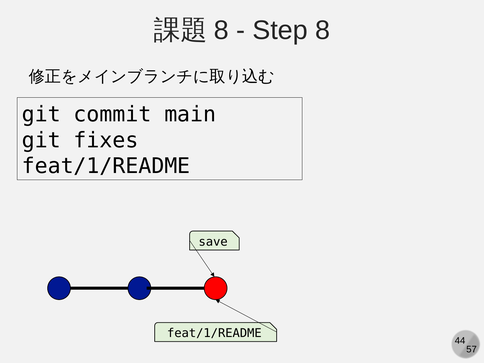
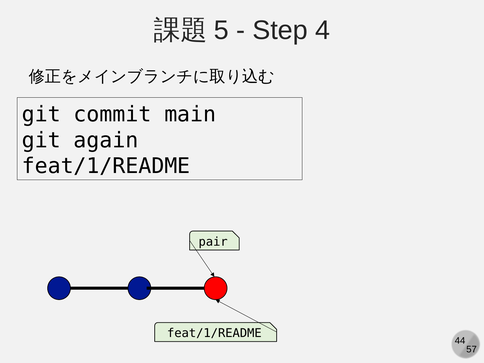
8: 8 -> 5 (221, 30)
Step 8: 8 -> 4 (323, 30)
fixes: fixes -> again (106, 140)
save: save -> pair (213, 242)
